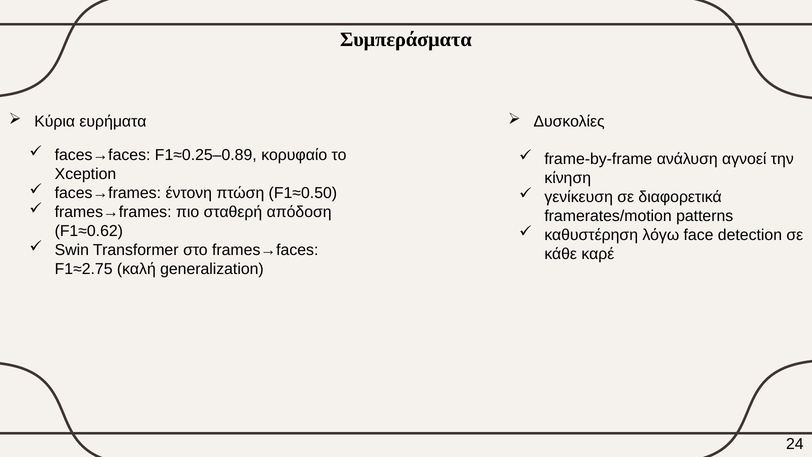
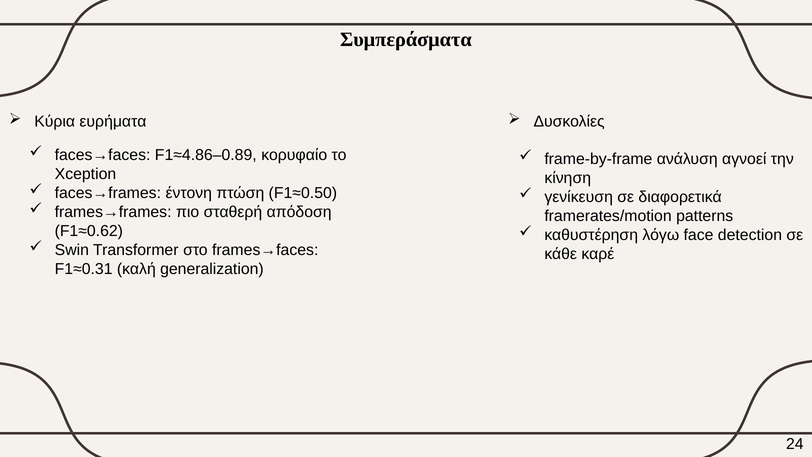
F1≈0.25–0.89: F1≈0.25–0.89 -> F1≈4.86–0.89 (206, 155)
F1≈2.75: F1≈2.75 -> F1≈0.31 (84, 269)
